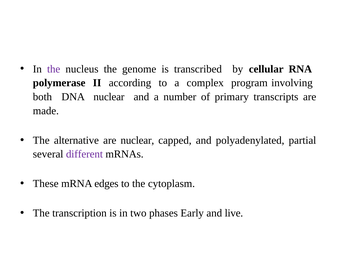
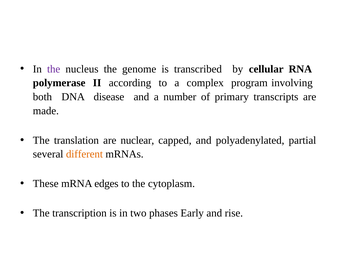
DNA nuclear: nuclear -> disease (109, 97)
alternative: alternative -> translation (76, 140)
different colour: purple -> orange (84, 154)
live: live -> rise (234, 213)
